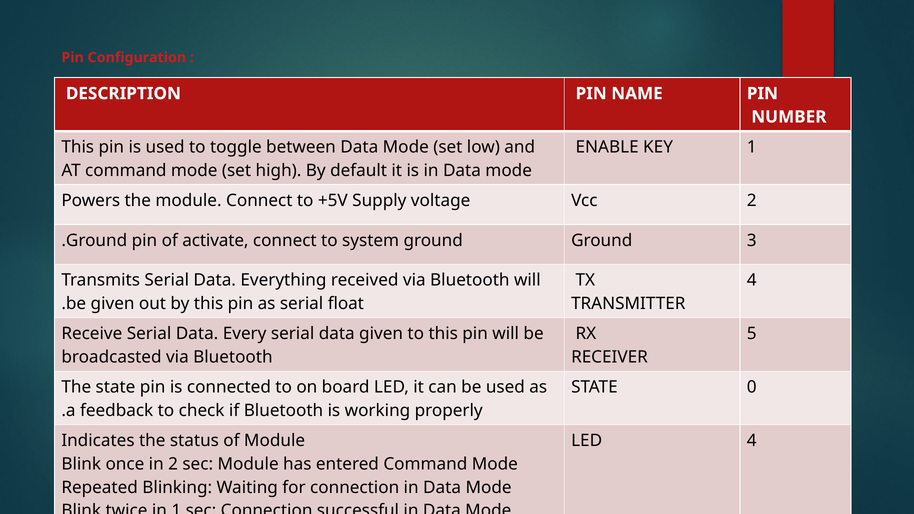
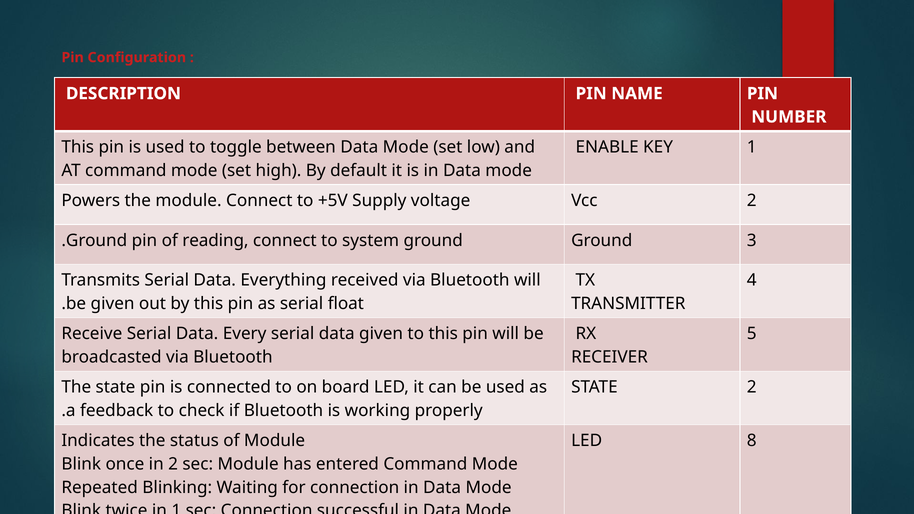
activate: activate -> reading (215, 240)
STATE 0: 0 -> 2 (752, 387)
LED 4: 4 -> 8 (752, 441)
